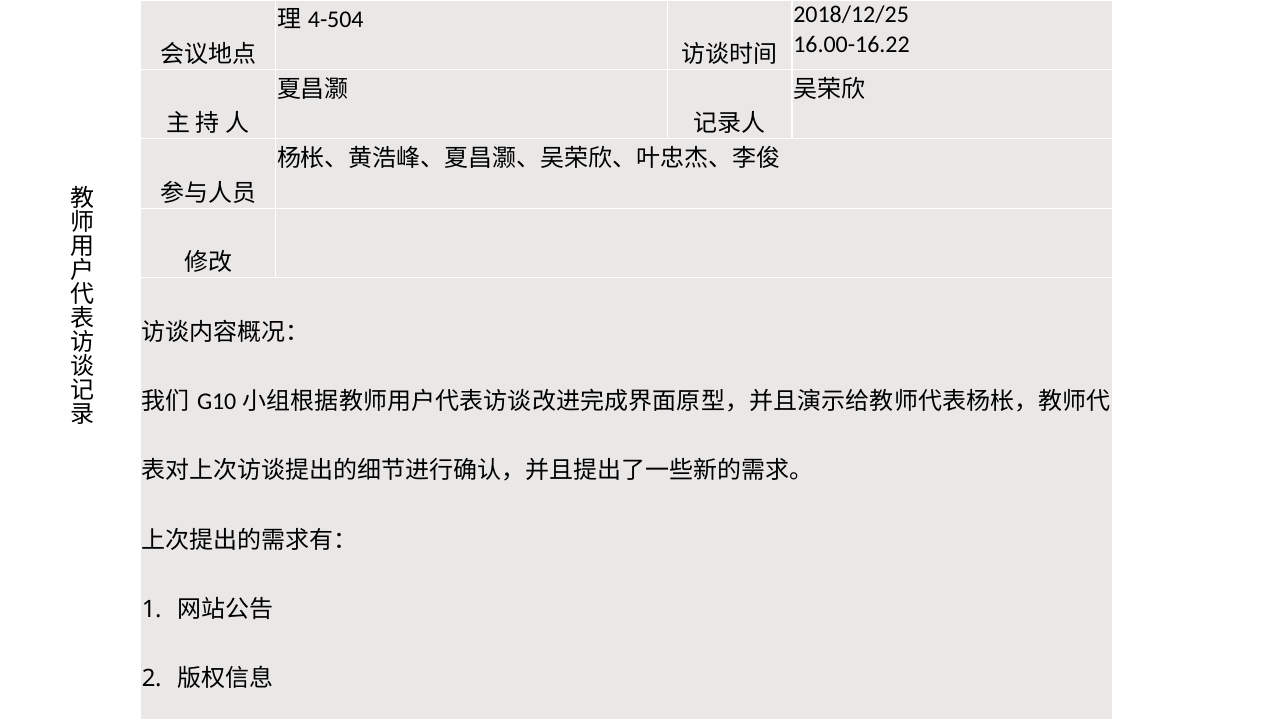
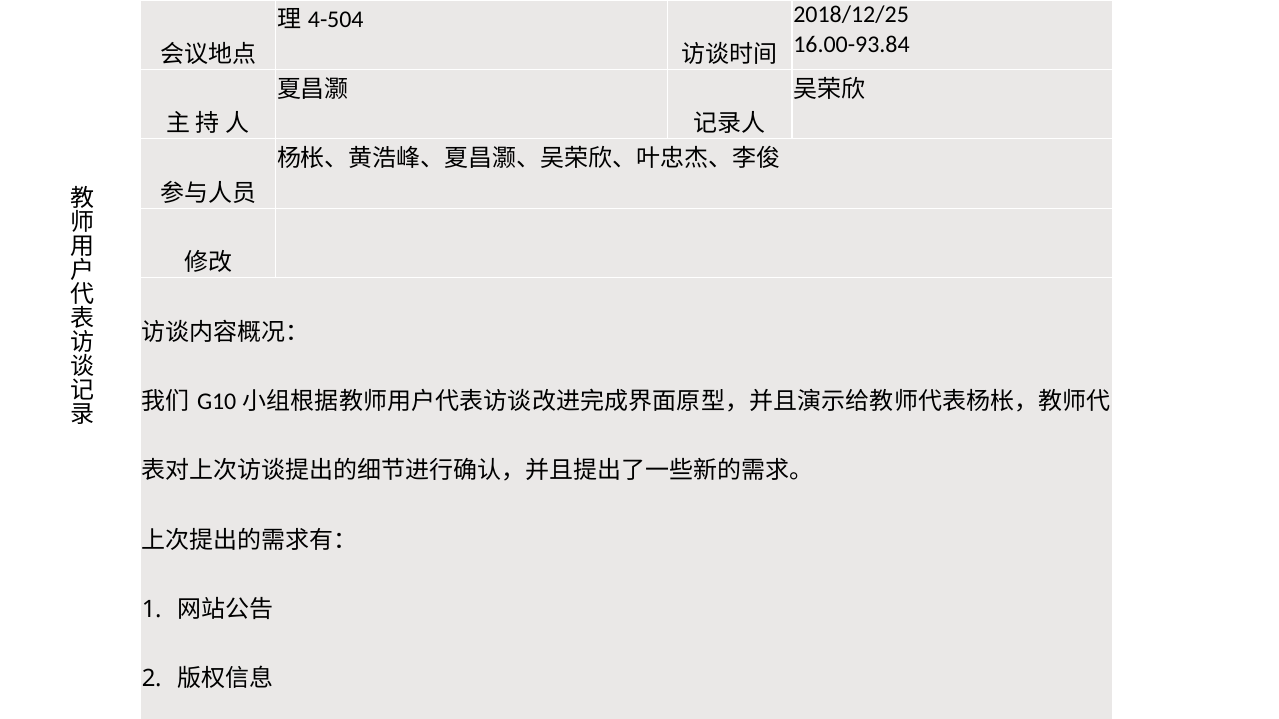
16.00-16.22: 16.00-16.22 -> 16.00-93.84 (852, 44)
